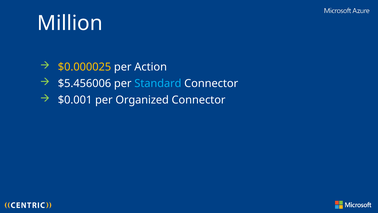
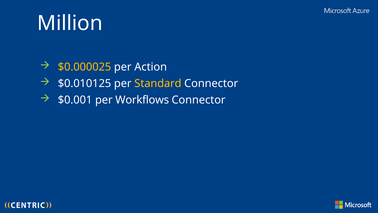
$5.456006: $5.456006 -> $0.010125 (85, 83)
Standard colour: light blue -> yellow (158, 83)
Organized: Organized -> Workflows (142, 100)
